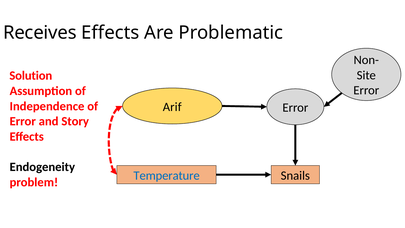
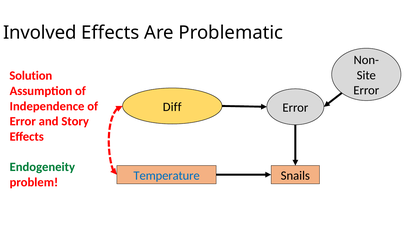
Receives: Receives -> Involved (40, 33)
Arif: Arif -> Diff (172, 107)
Endogeneity colour: black -> green (42, 167)
